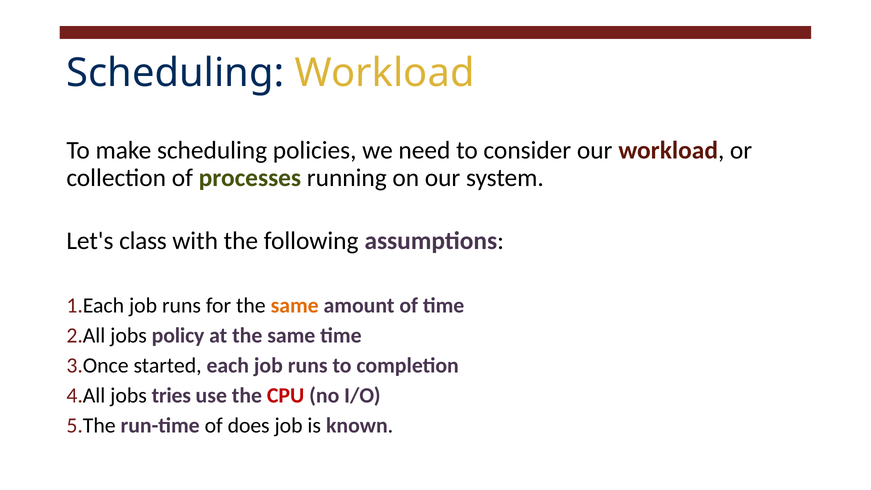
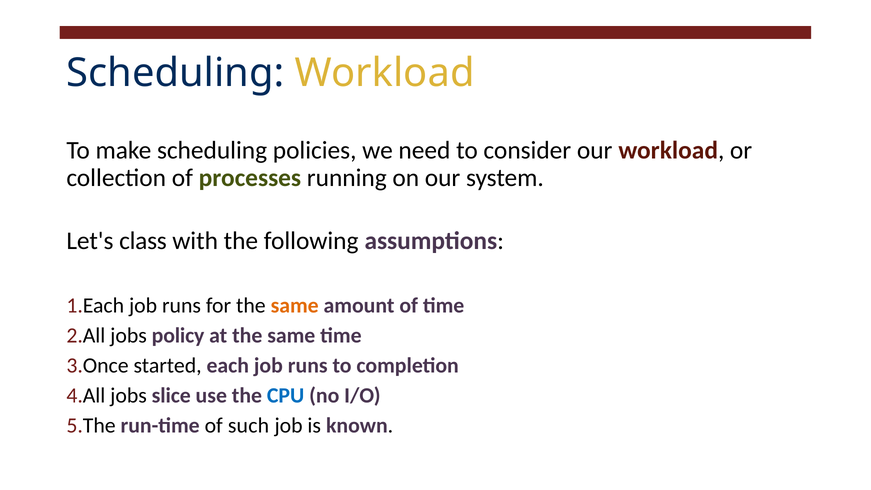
tries: tries -> slice (171, 396)
CPU colour: red -> blue (286, 396)
does: does -> such (248, 426)
